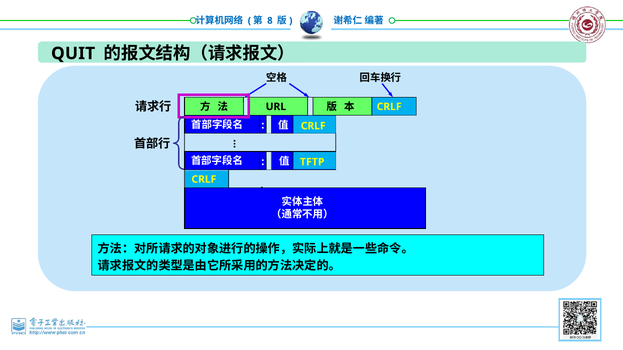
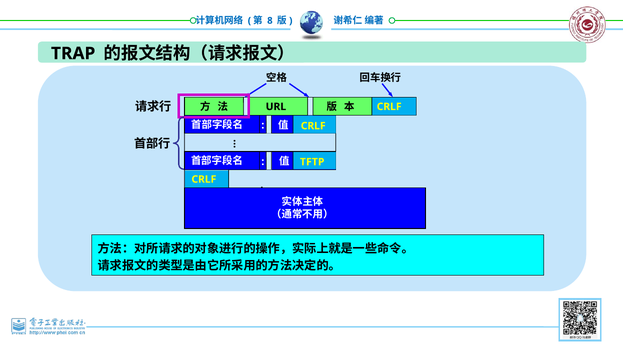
QUIT: QUIT -> TRAP (73, 53)
